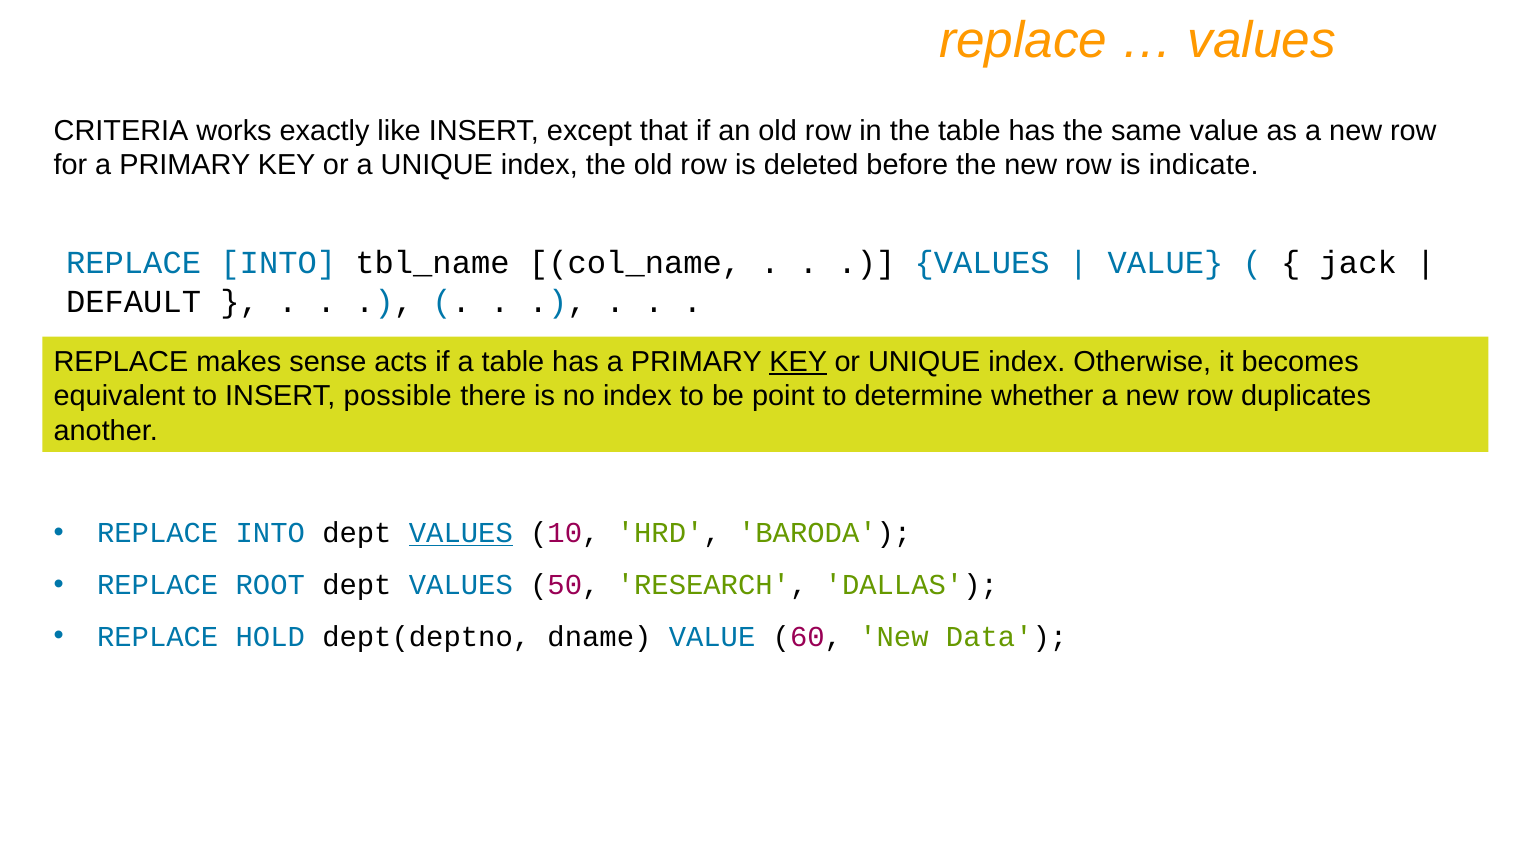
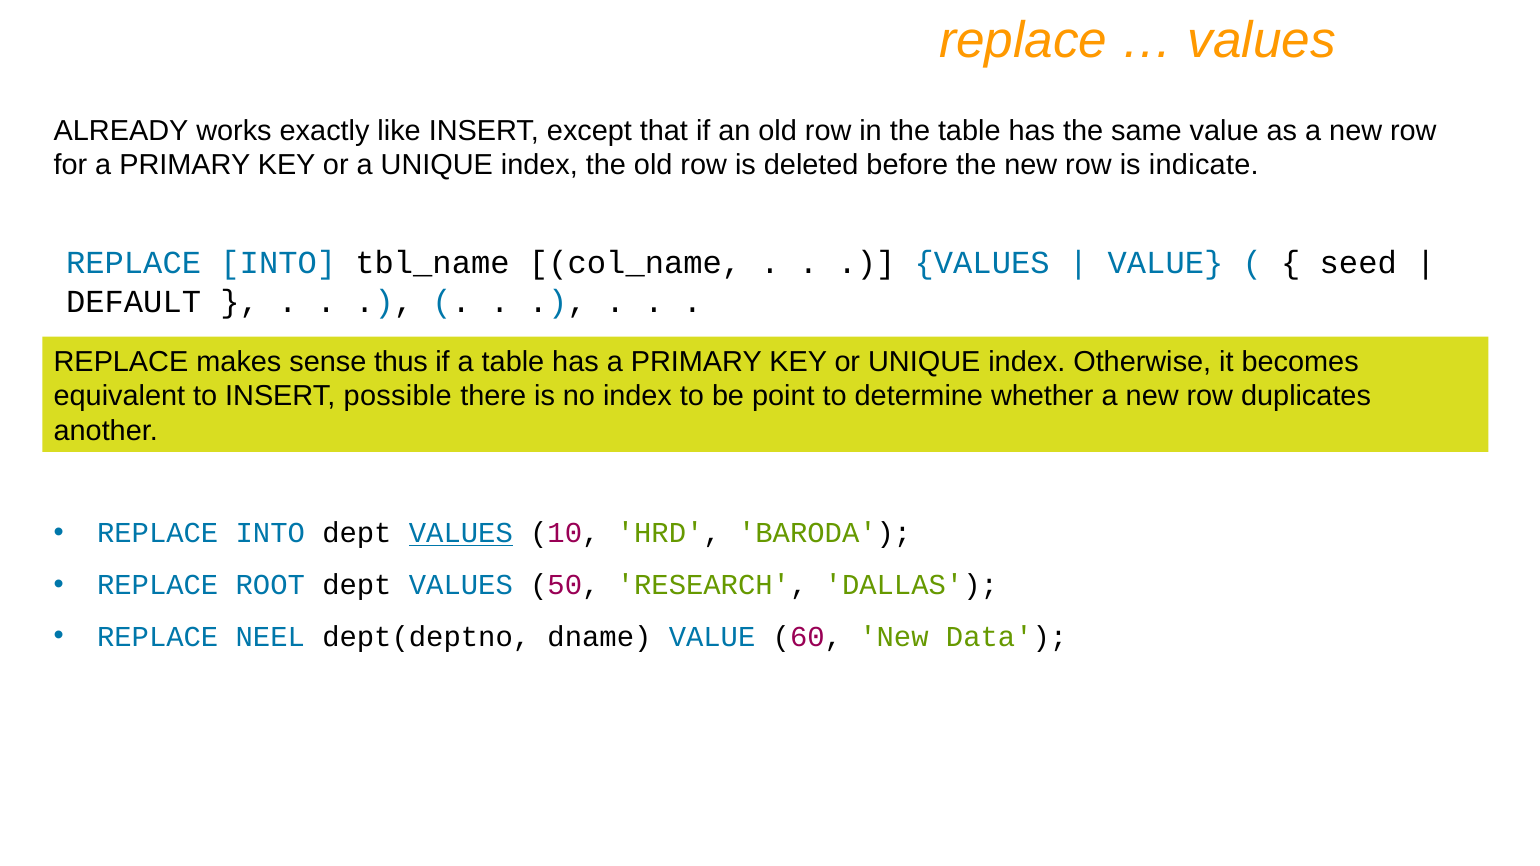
CRITERIA: CRITERIA -> ALREADY (121, 131)
jack: jack -> seed (1358, 263)
acts: acts -> thus (401, 362)
KEY underline: present -> none (798, 362)
HOLD: HOLD -> NEEL (270, 637)
